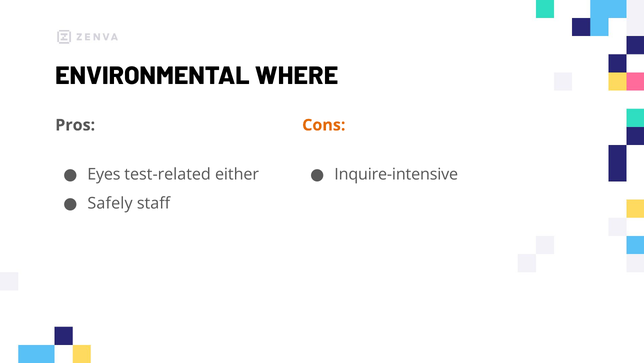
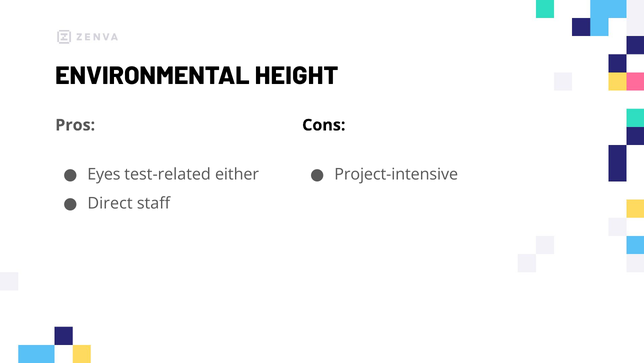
WHERE: WHERE -> HEIGHT (297, 76)
Cons colour: orange -> black (324, 125)
Inquire-intensive: Inquire-intensive -> Project-intensive (396, 174)
Safely: Safely -> Direct (110, 203)
